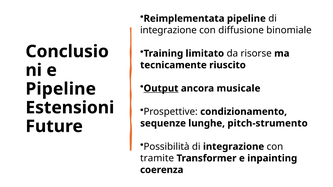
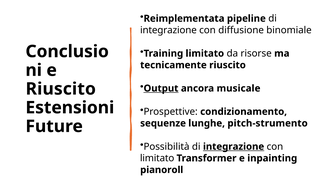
Pipeline: Pipeline -> Riuscito (61, 89)
integrazione underline: none -> present (234, 147)
tramite: tramite -> limitato (157, 158)
coerenza: coerenza -> pianoroll (162, 170)
